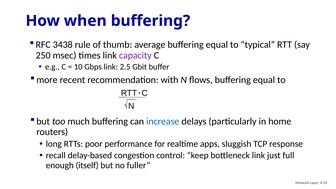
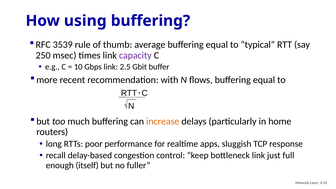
when: when -> using (85, 21)
3438: 3438 -> 3539 (63, 45)
increase colour: blue -> orange (163, 121)
